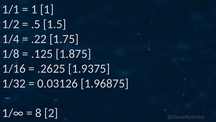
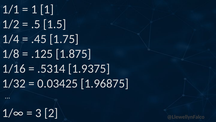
.22: .22 -> .45 (39, 39)
.2625: .2625 -> .5314 (51, 68)
0.03126: 0.03126 -> 0.03425 (58, 83)
8: 8 -> 3 (38, 113)
